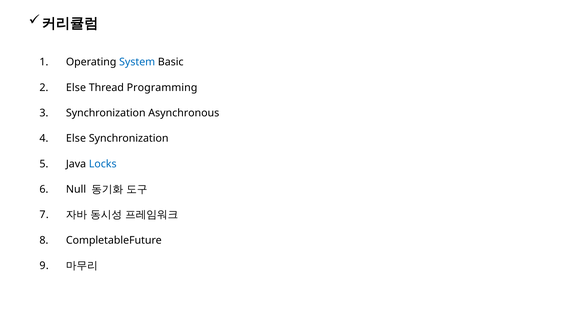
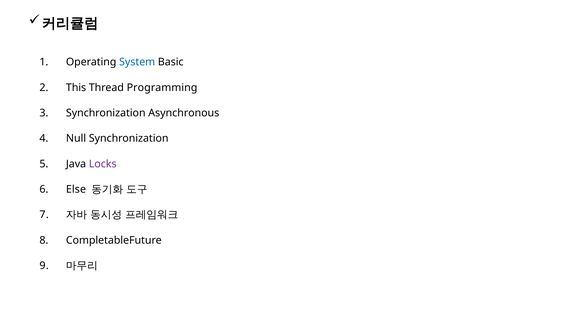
Else: Else -> This (76, 88)
Else: Else -> Null (76, 138)
Locks colour: blue -> purple (103, 164)
Null: Null -> Else (76, 189)
